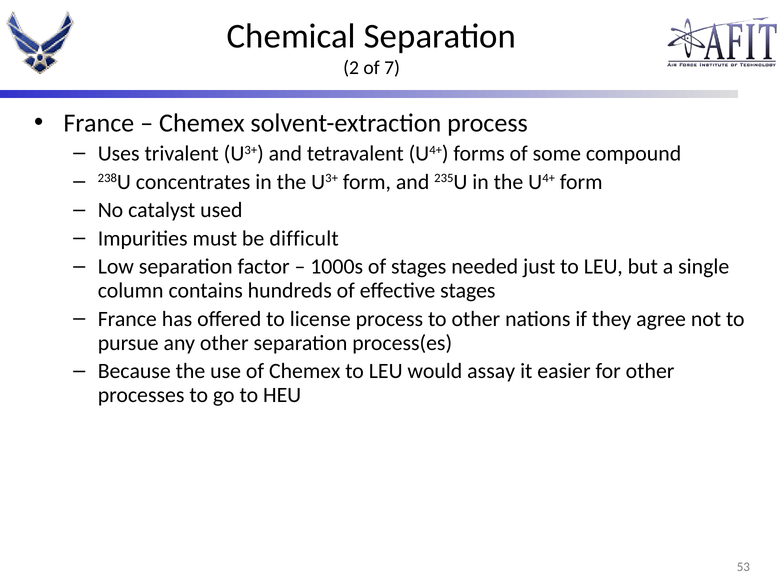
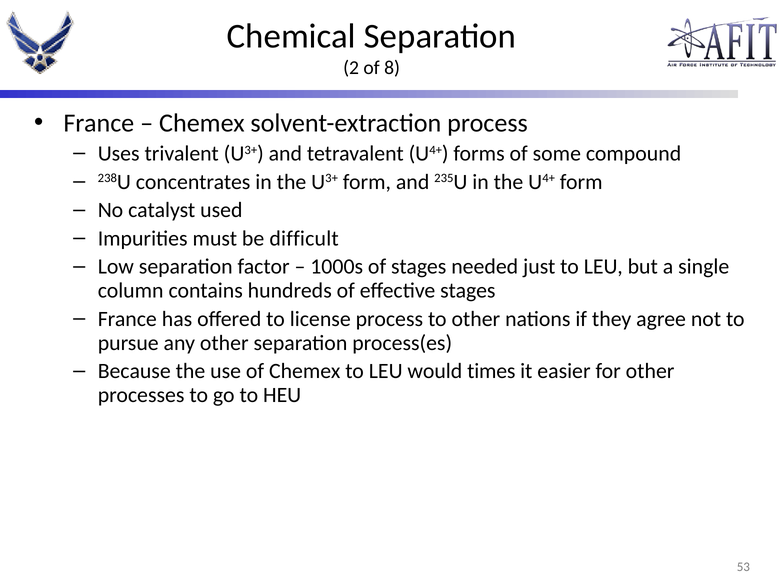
7: 7 -> 8 (392, 68)
assay: assay -> times (491, 371)
